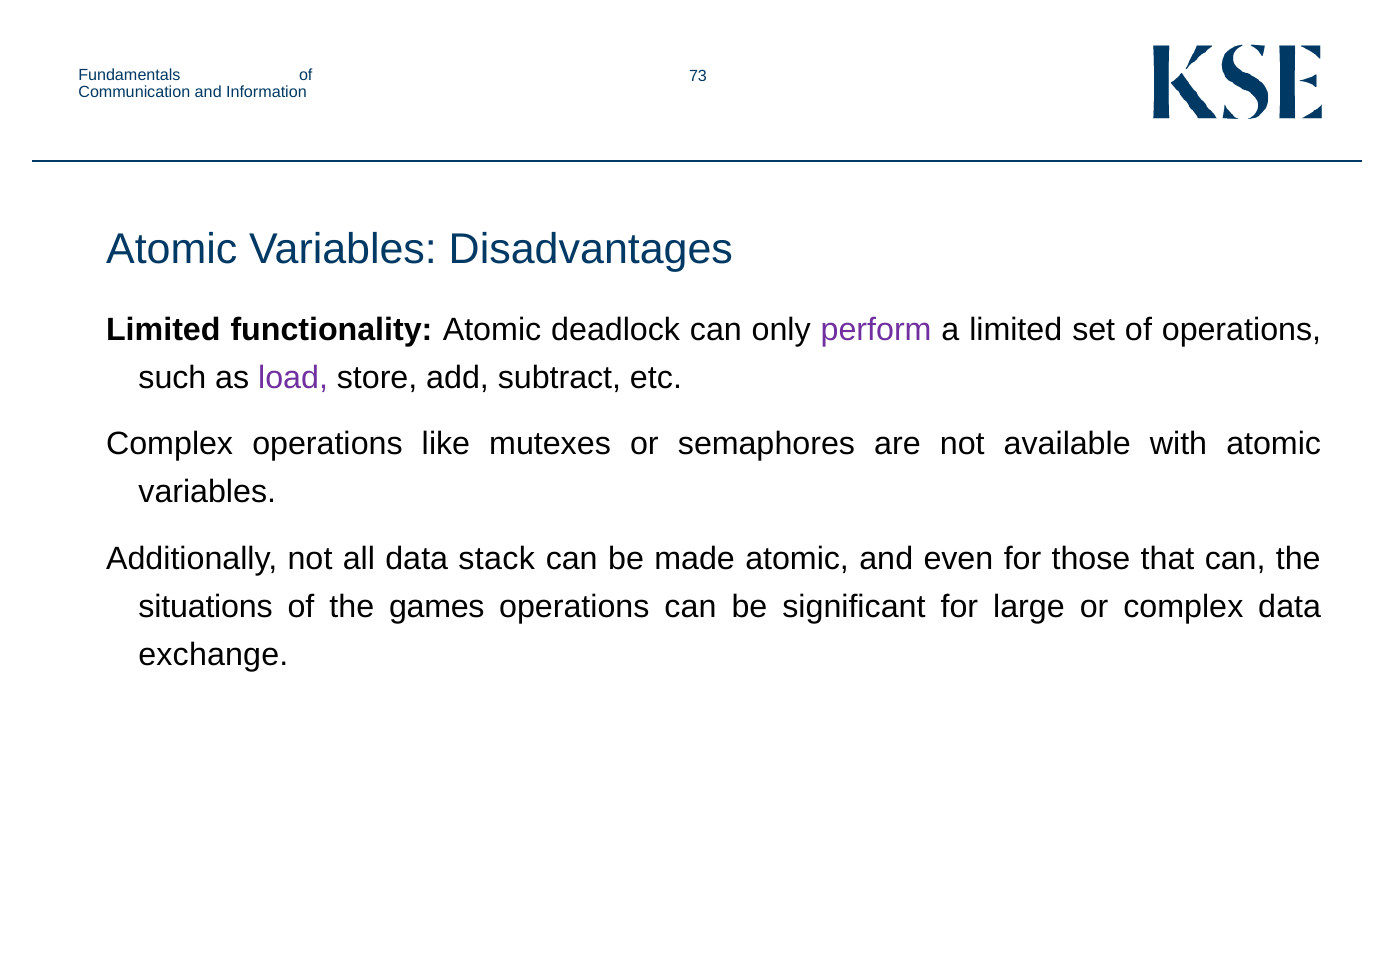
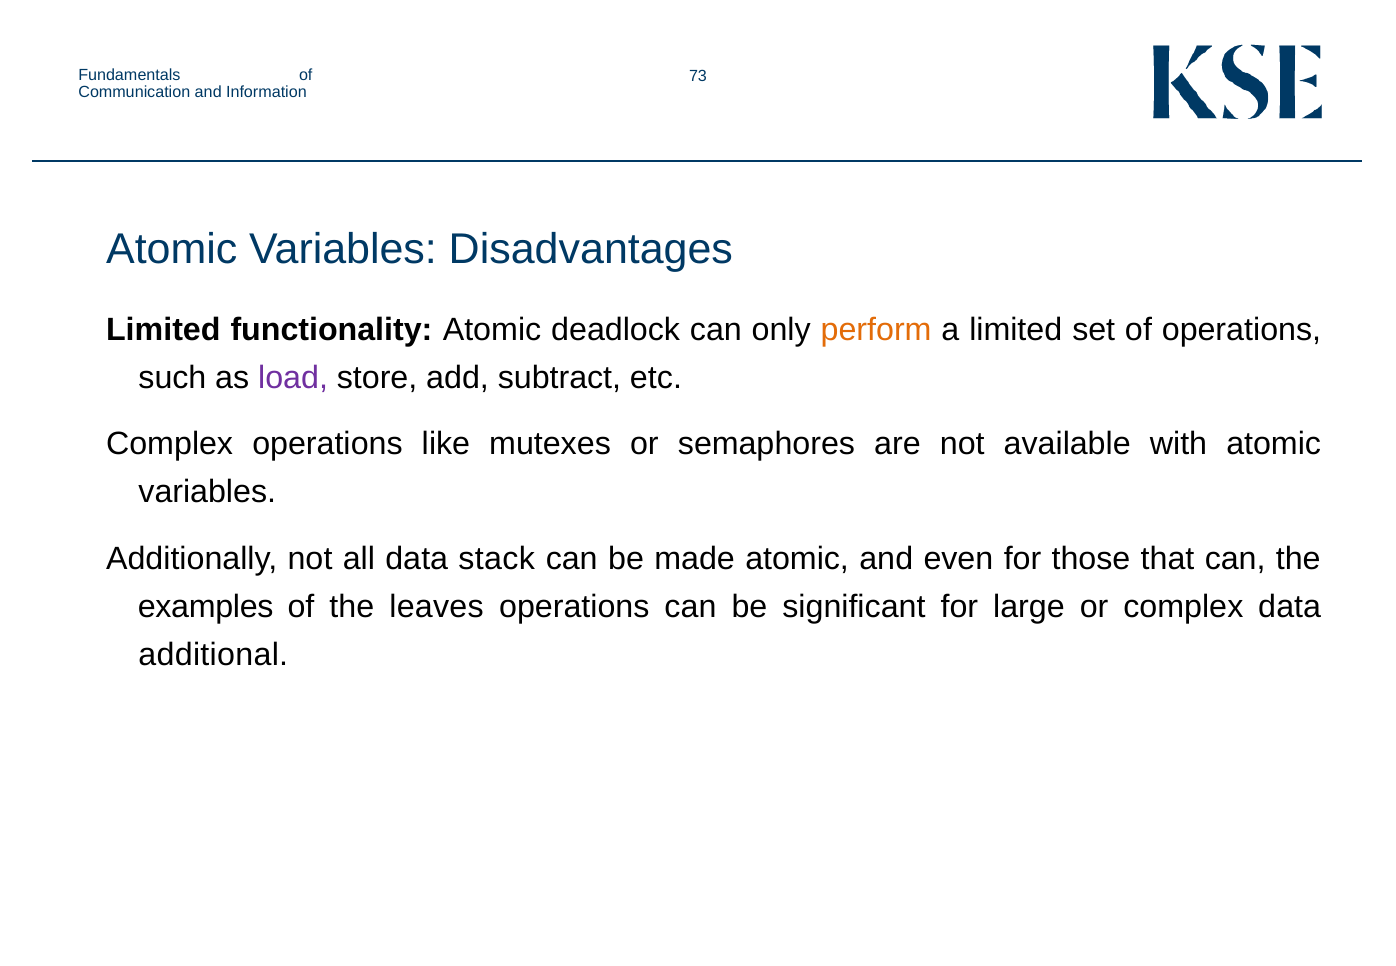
perform colour: purple -> orange (876, 330)
situations: situations -> examples (206, 607)
games: games -> leaves (437, 607)
exchange: exchange -> additional (213, 655)
